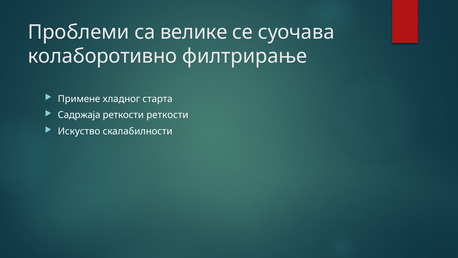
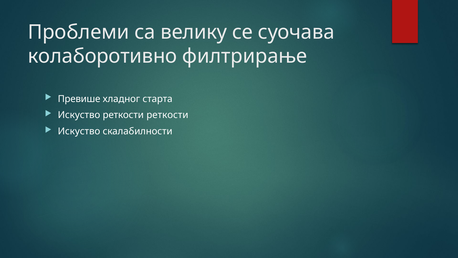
велике: велике -> велику (194, 32)
Примене: Примене -> Превише (79, 99)
Садржаја: Садржаја -> Искуство (79, 115)
